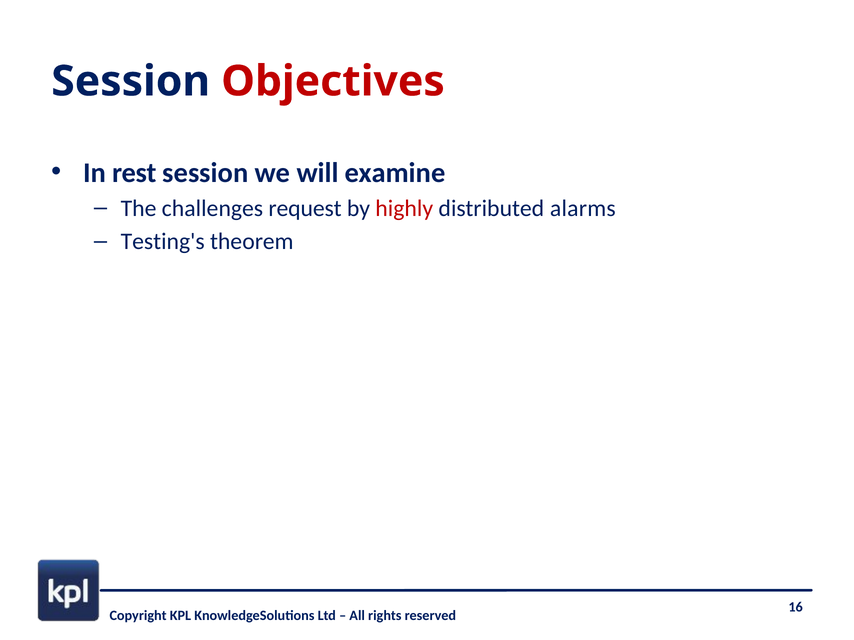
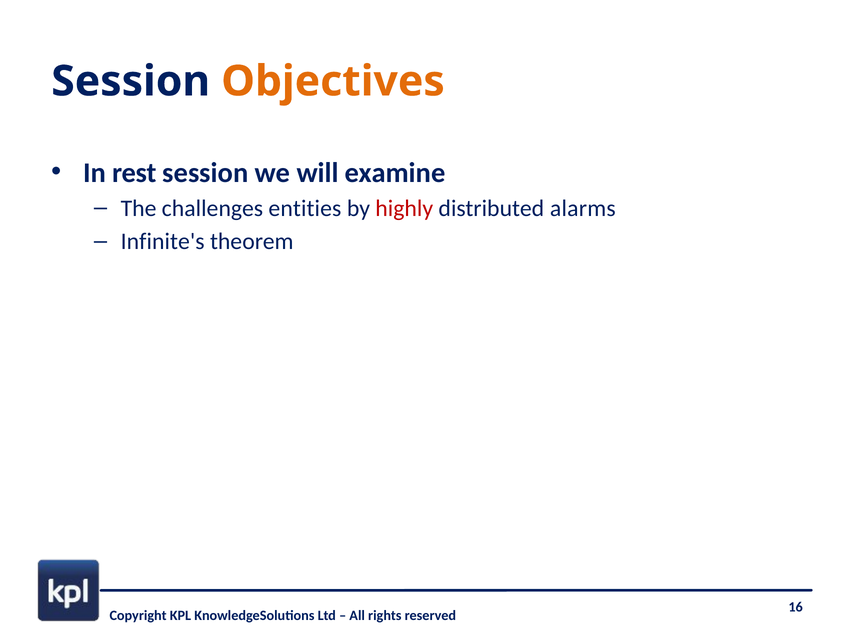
Objectives colour: red -> orange (333, 81)
request: request -> entities (305, 209)
Testing's: Testing's -> Infinite's (163, 242)
